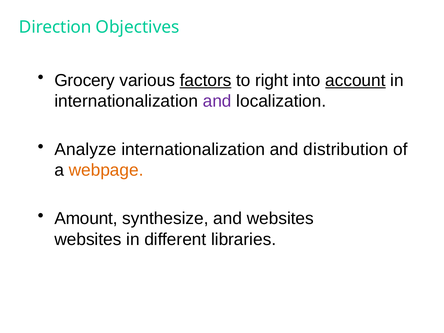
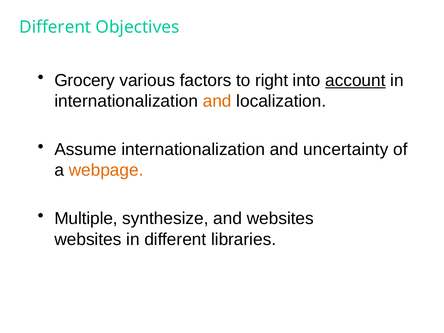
Direction: Direction -> Different (55, 27)
factors underline: present -> none (206, 80)
and colour: purple -> orange (217, 101)
Analyze: Analyze -> Assume (86, 150)
distribution: distribution -> uncertainty (346, 150)
Amount: Amount -> Multiple (86, 219)
